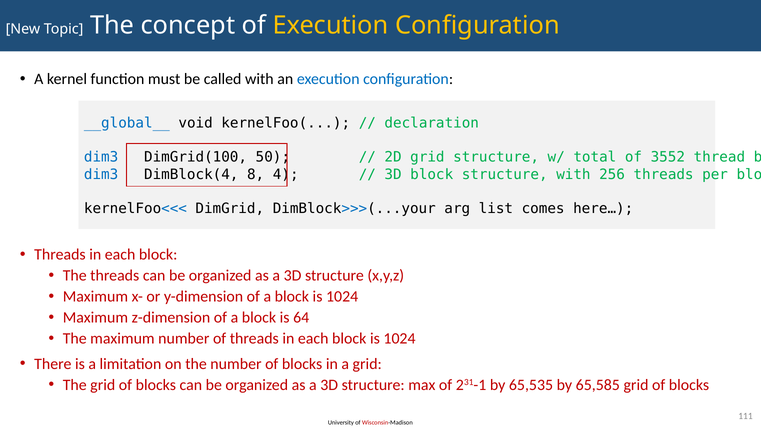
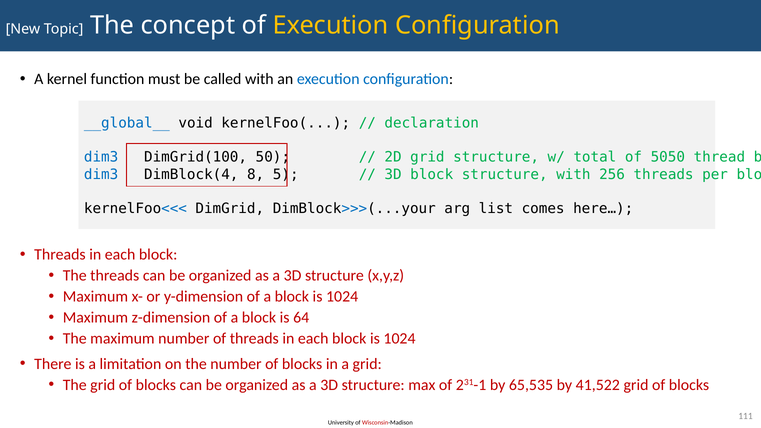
3552: 3552 -> 5050 (668, 157)
4: 4 -> 5 (286, 174)
65,585: 65,585 -> 41,522 (598, 385)
